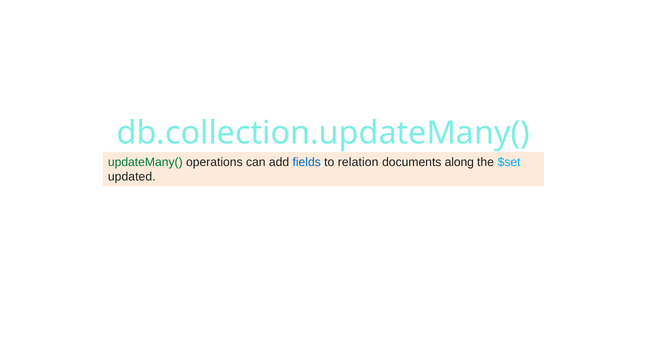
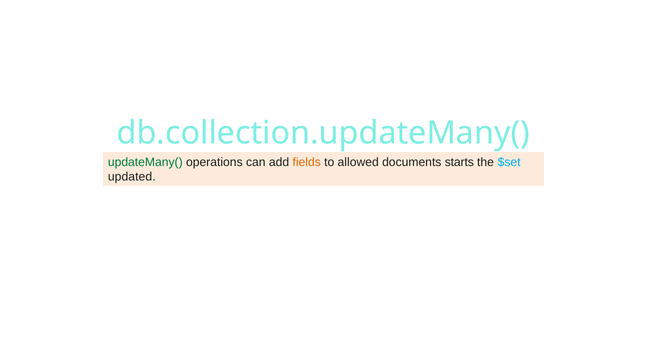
fields colour: blue -> orange (307, 162)
relation: relation -> allowed (358, 162)
along: along -> starts (459, 162)
